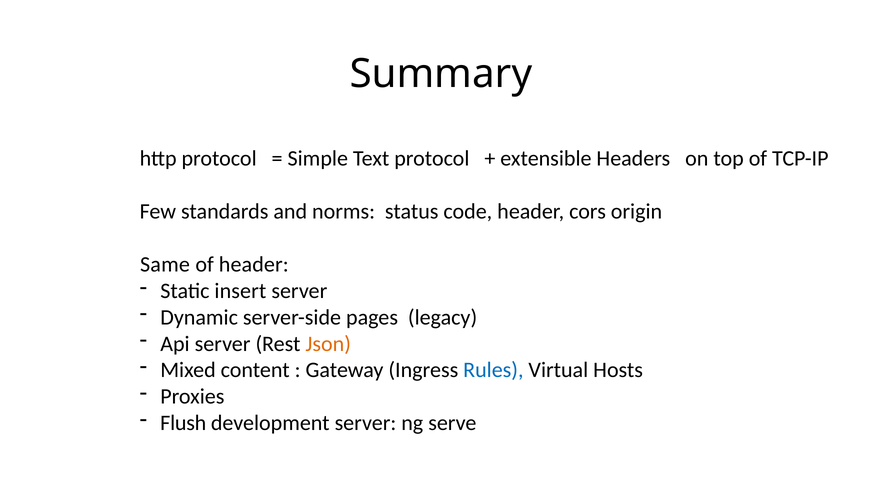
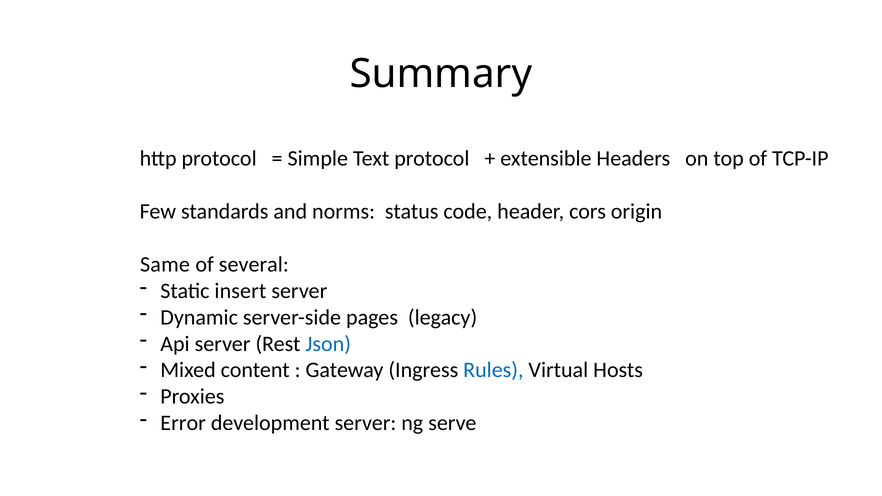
of header: header -> several (254, 264)
Json colour: orange -> blue (328, 344)
Flush: Flush -> Error (183, 423)
